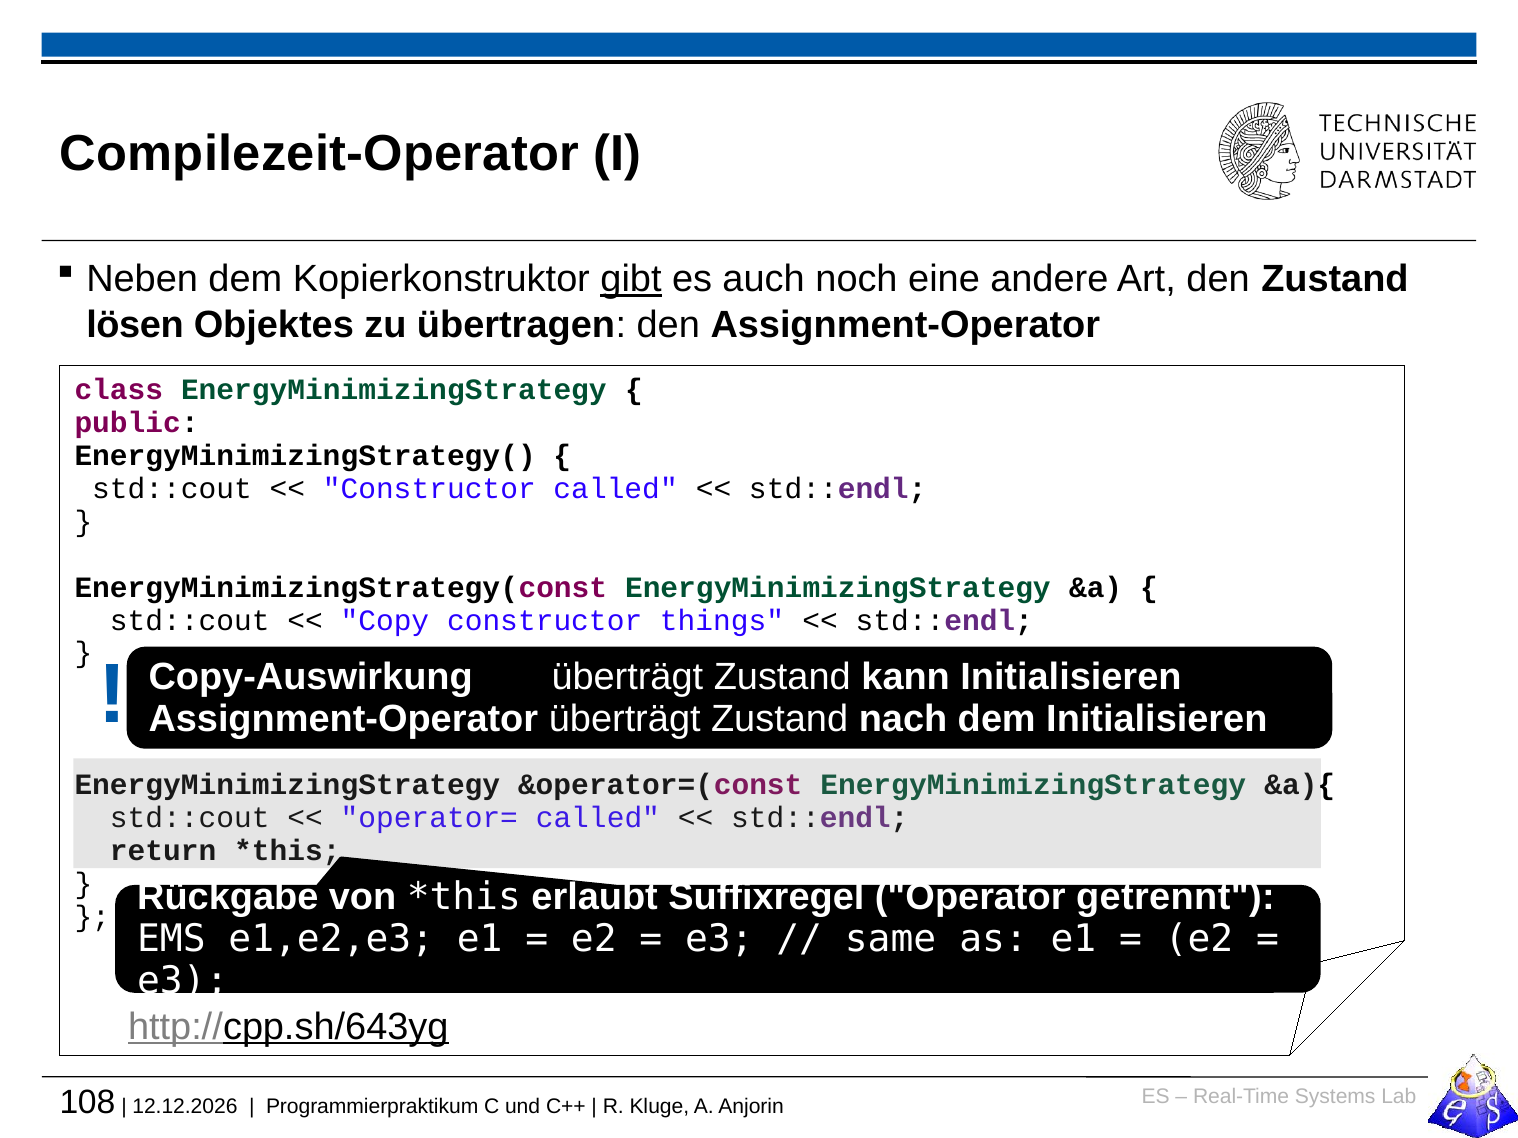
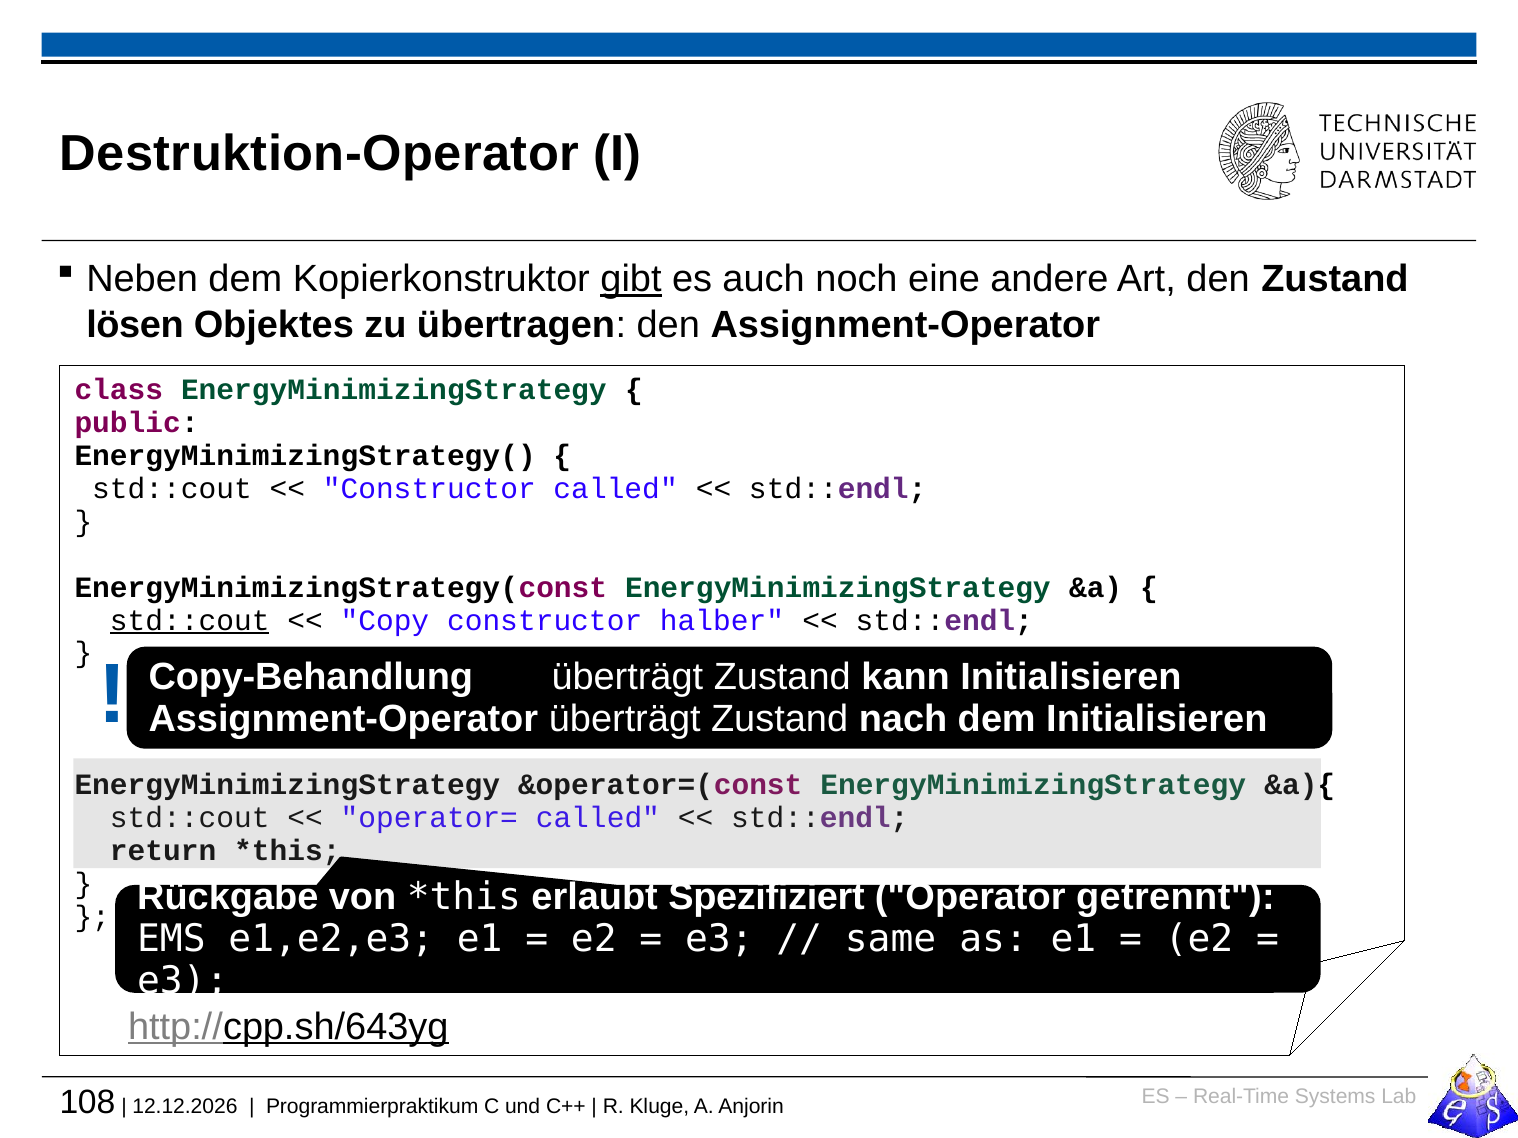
Compilezeit-Operator: Compilezeit-Operator -> Destruktion-Operator (319, 154)
std::cout underline: none -> present (190, 621)
things: things -> halber (722, 621)
Copy-Auswirkung: Copy-Auswirkung -> Copy-Behandlung (311, 677)
Suffixregel: Suffixregel -> Spezifiziert (767, 897)
